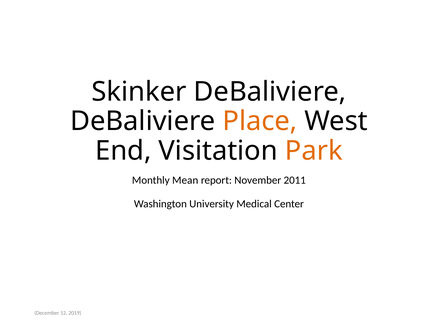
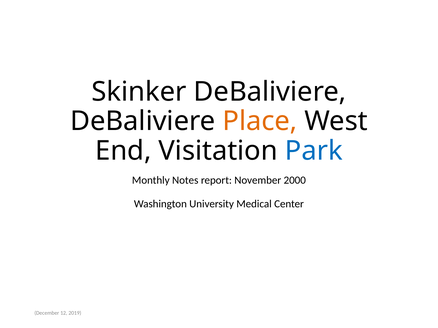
Park colour: orange -> blue (314, 151)
Mean: Mean -> Notes (185, 181)
2011: 2011 -> 2000 (295, 181)
